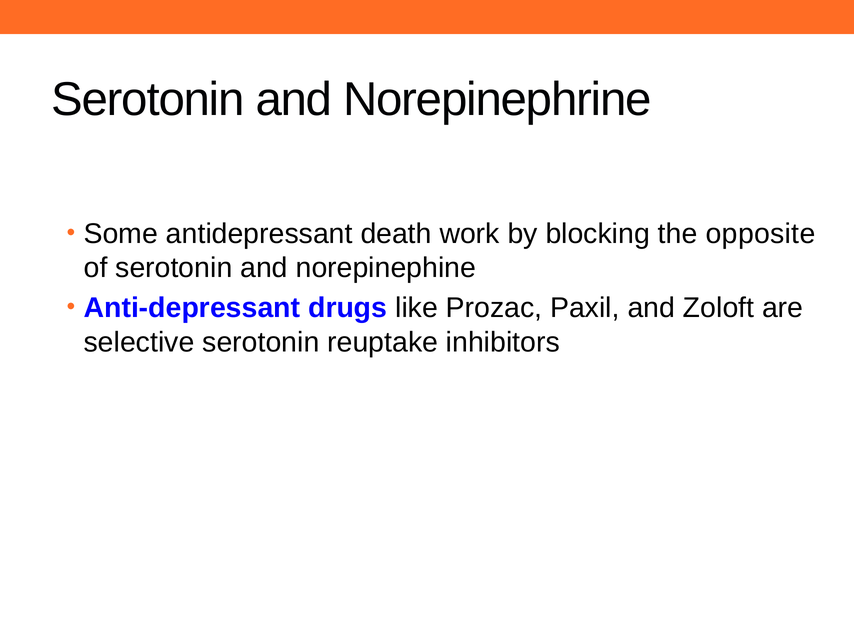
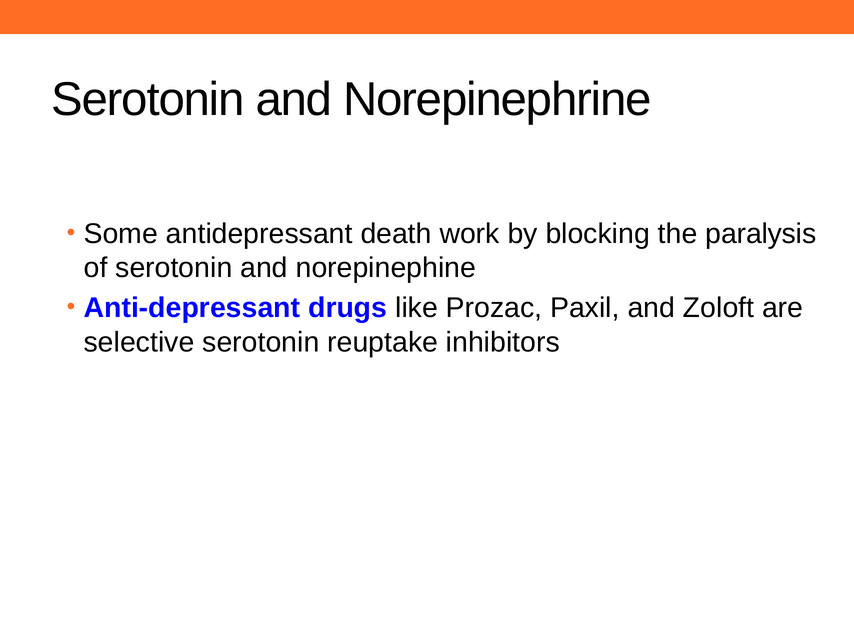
opposite: opposite -> paralysis (761, 234)
